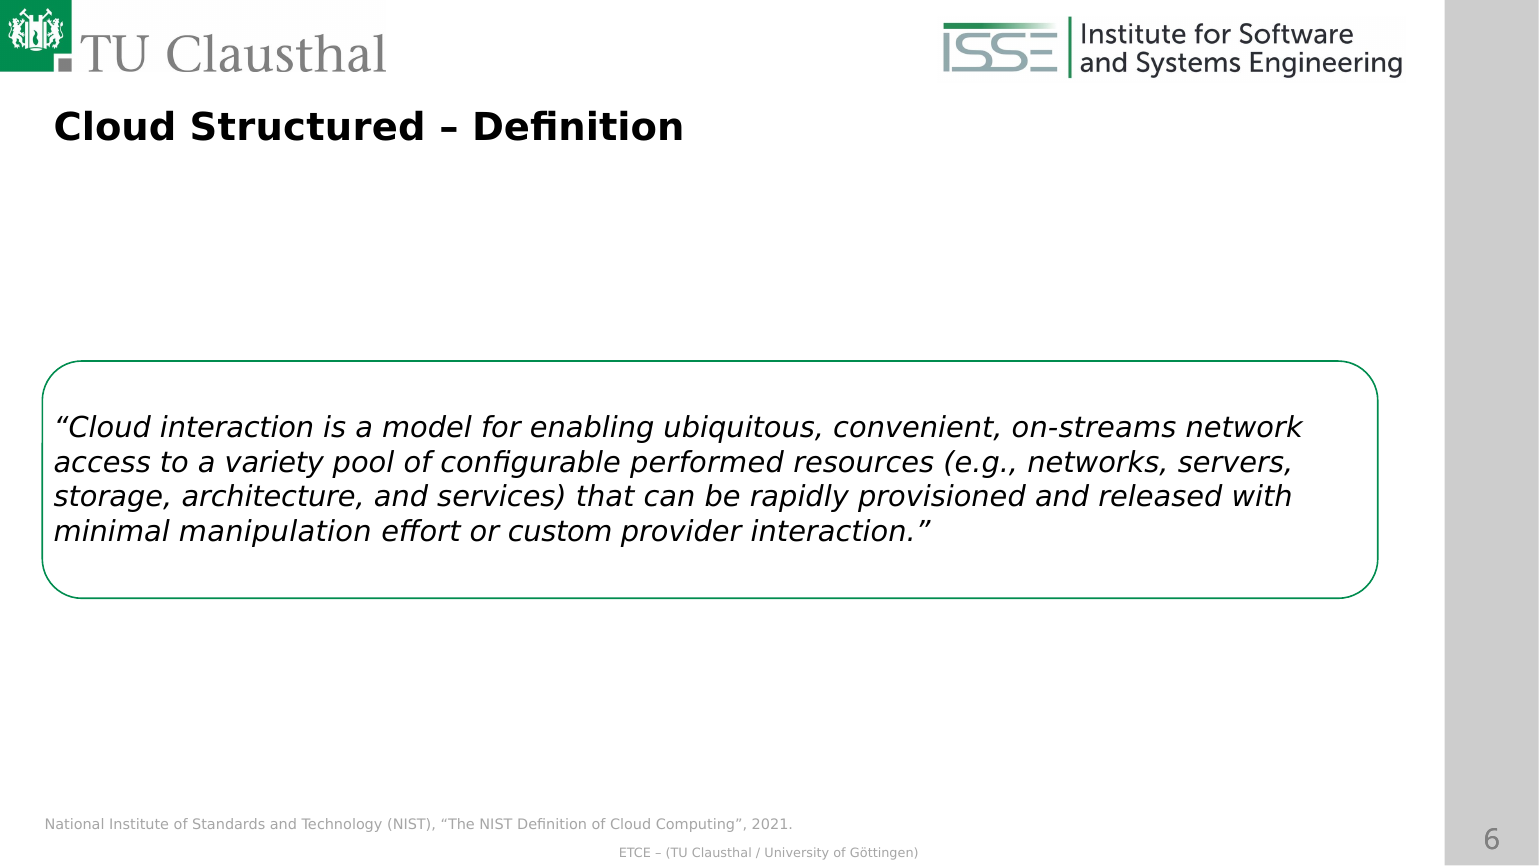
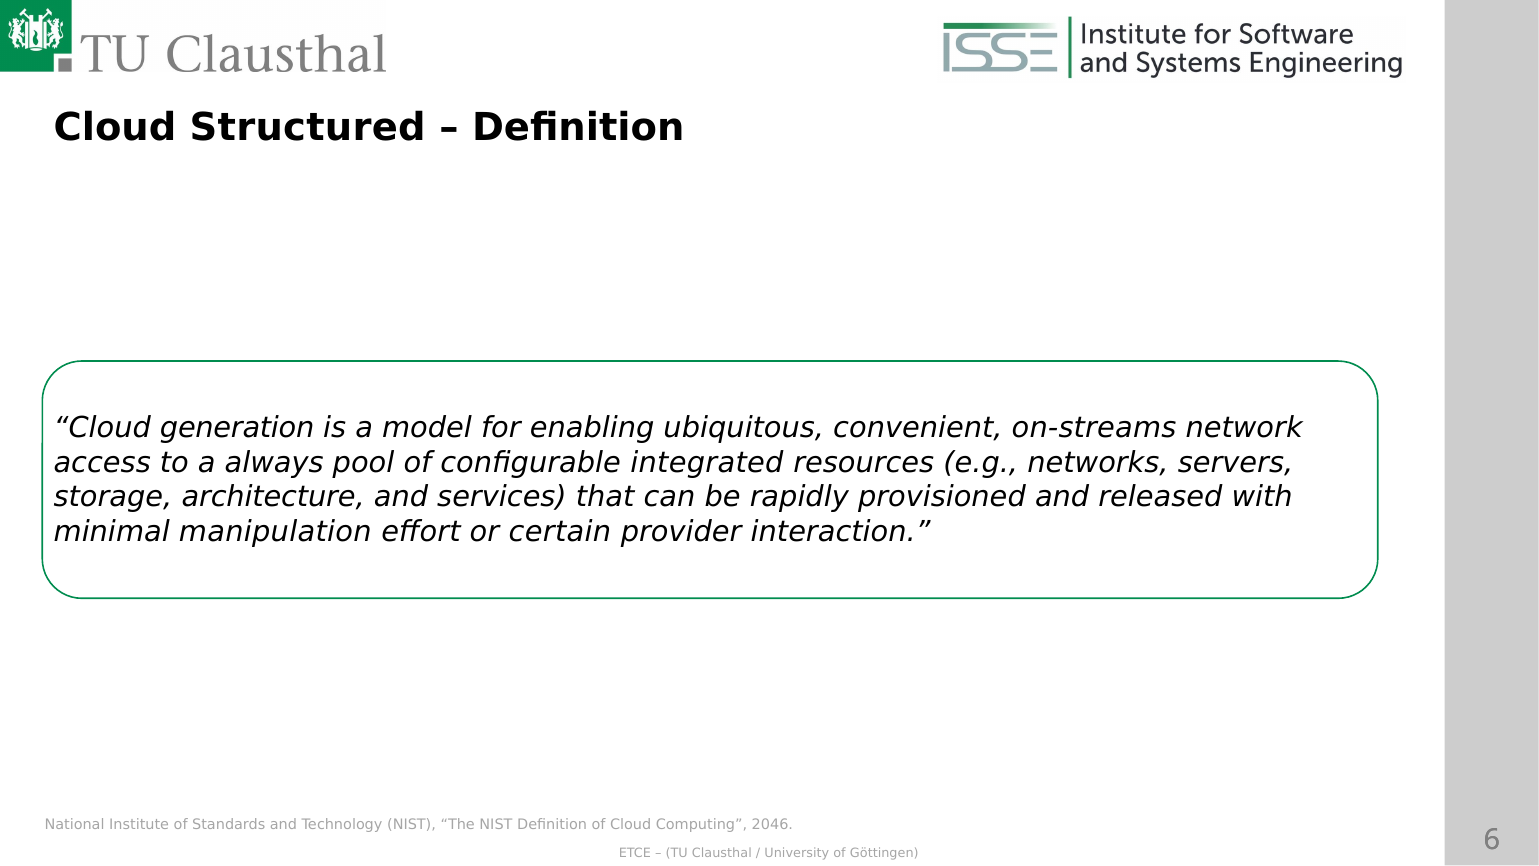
Cloud interaction: interaction -> generation (237, 428)
variety: variety -> always (274, 463)
performed: performed -> integrated (707, 463)
custom: custom -> certain (560, 532)
2021: 2021 -> 2046 (772, 825)
